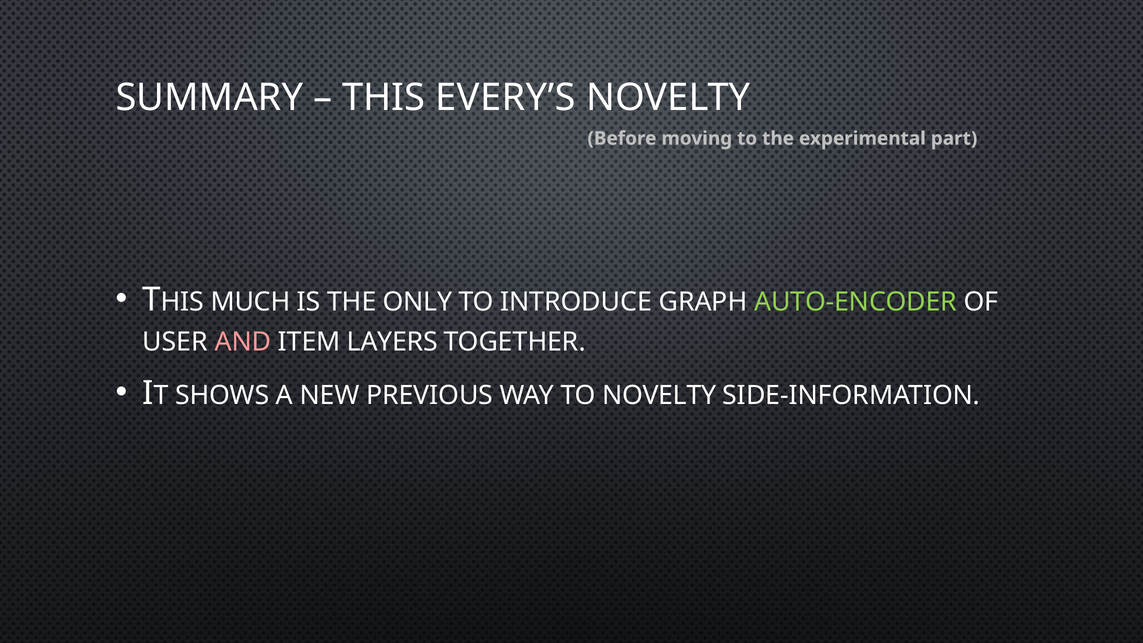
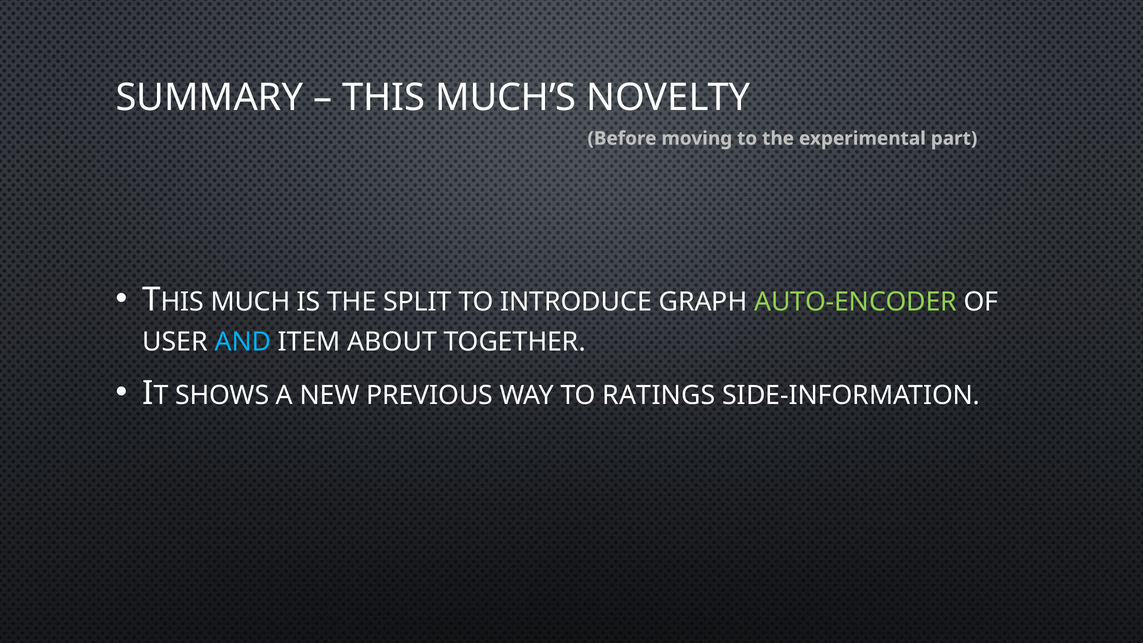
EVERY’S: EVERY’S -> MUCH’S (506, 98)
ONLY: ONLY -> SPLIT (417, 302)
AND colour: pink -> light blue (243, 342)
LAYERS: LAYERS -> ABOUT (392, 342)
TO NOVELTY: NOVELTY -> RATINGS (659, 395)
